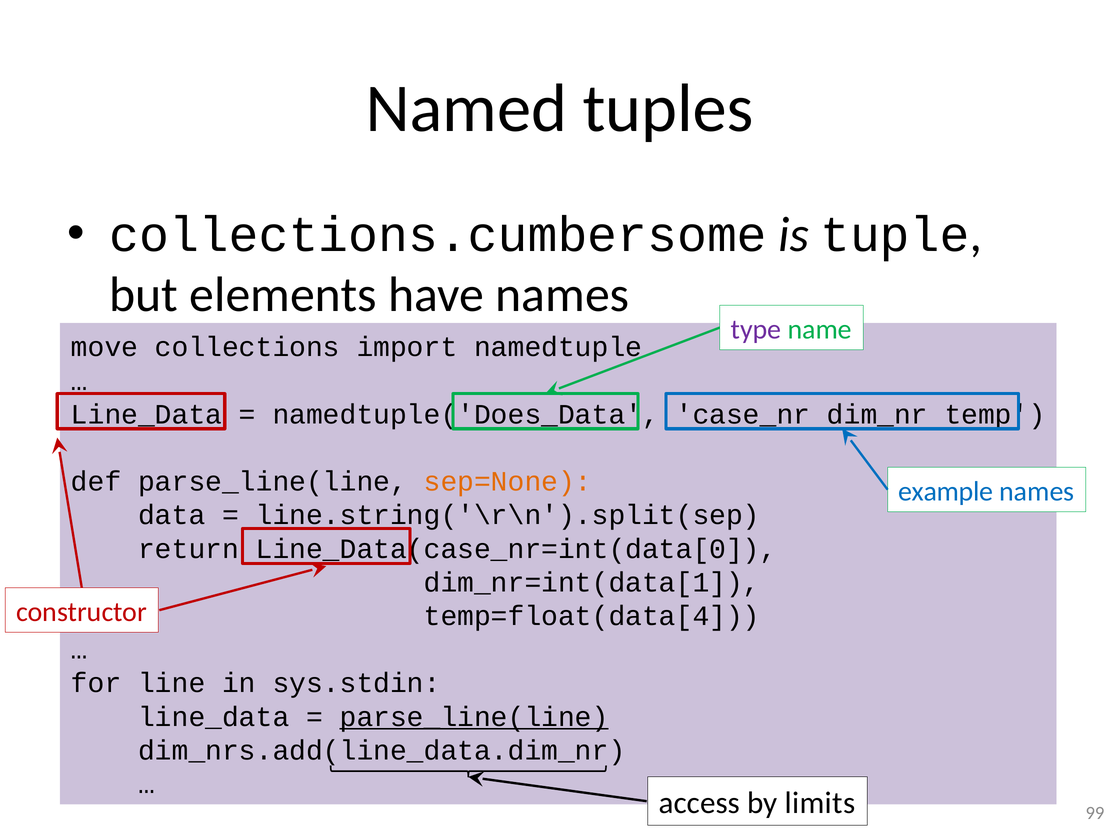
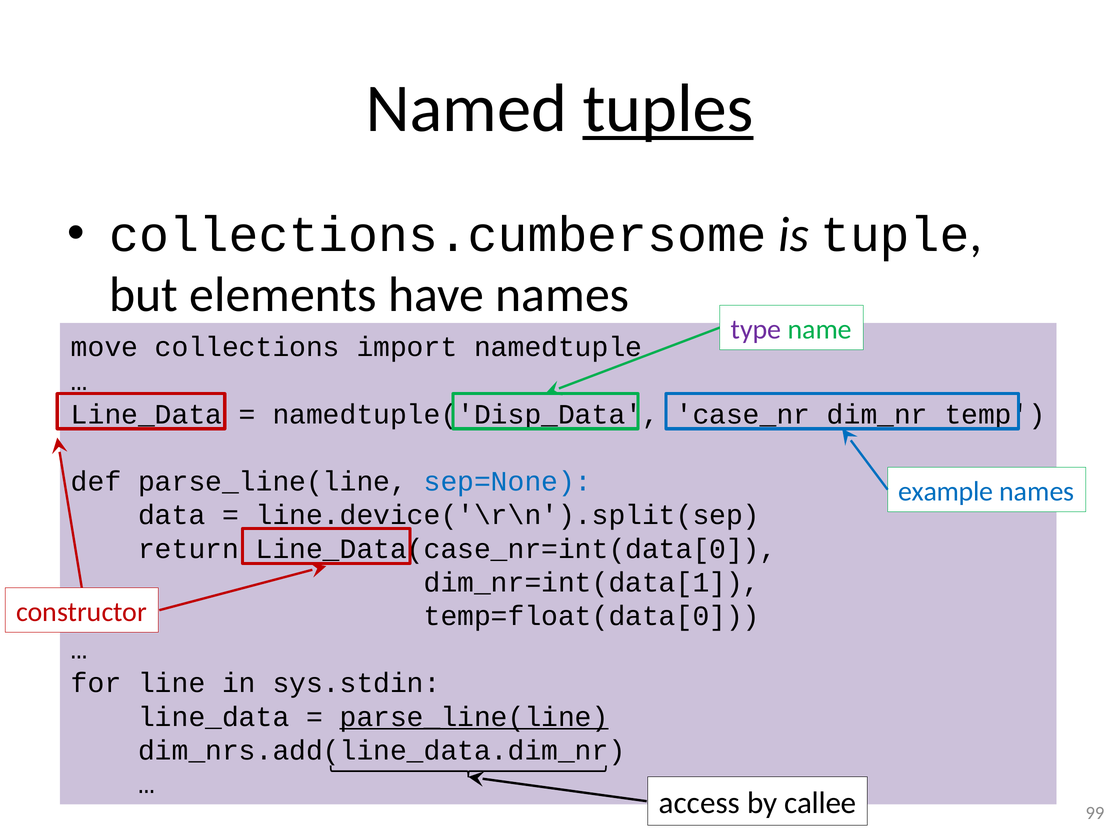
tuples underline: none -> present (668, 108)
namedtuple('Does_Data: namedtuple('Does_Data -> namedtuple('Disp_Data (466, 414)
sep=None colour: orange -> blue (508, 482)
line.string('\r\n').split(sep: line.string('\r\n').split(sep -> line.device('\r\n').split(sep (508, 515)
temp=float(data[4: temp=float(data[4 -> temp=float(data[0 (592, 616)
limits: limits -> callee (820, 803)
